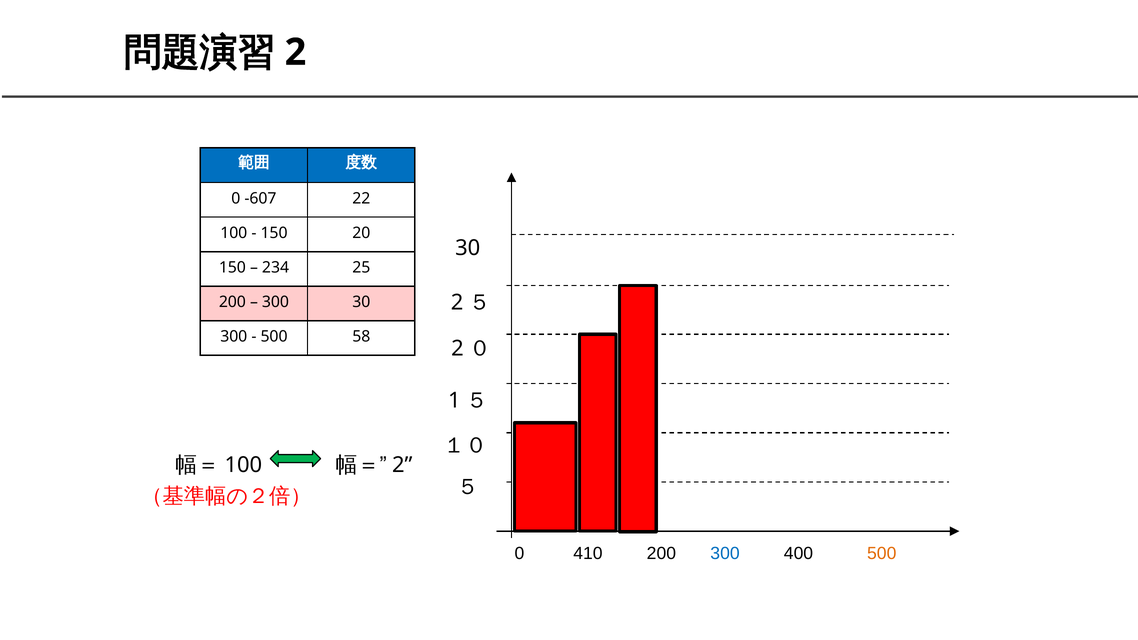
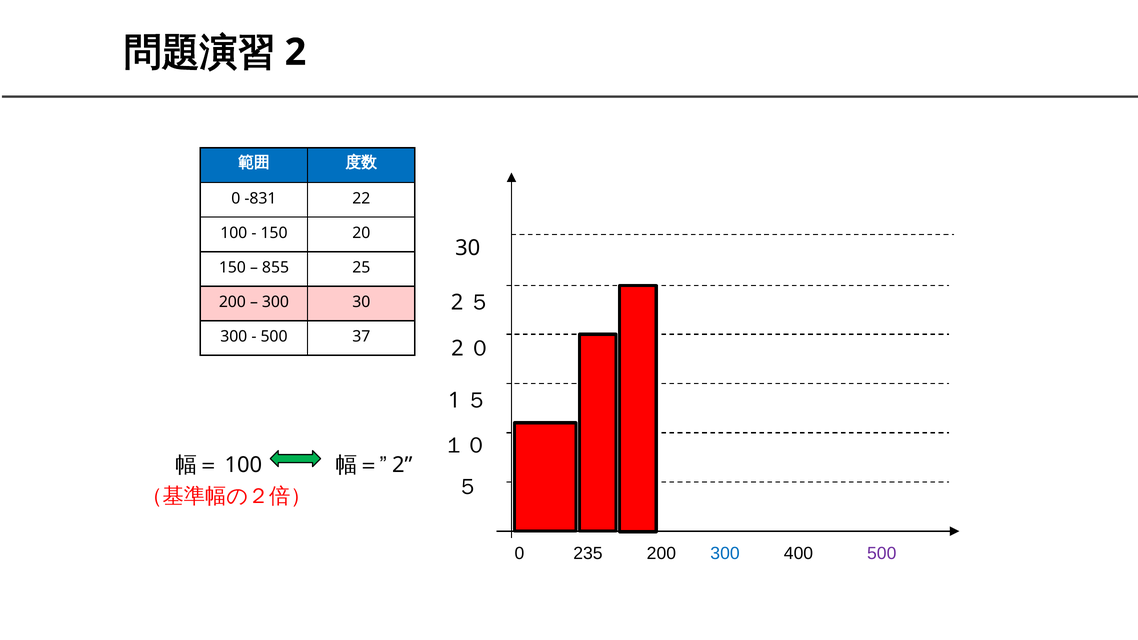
-607: -607 -> -831 (260, 198)
234: 234 -> 855 (276, 268)
58: 58 -> 37 (361, 337)
410: 410 -> 235 (588, 554)
500 colour: orange -> purple (882, 554)
